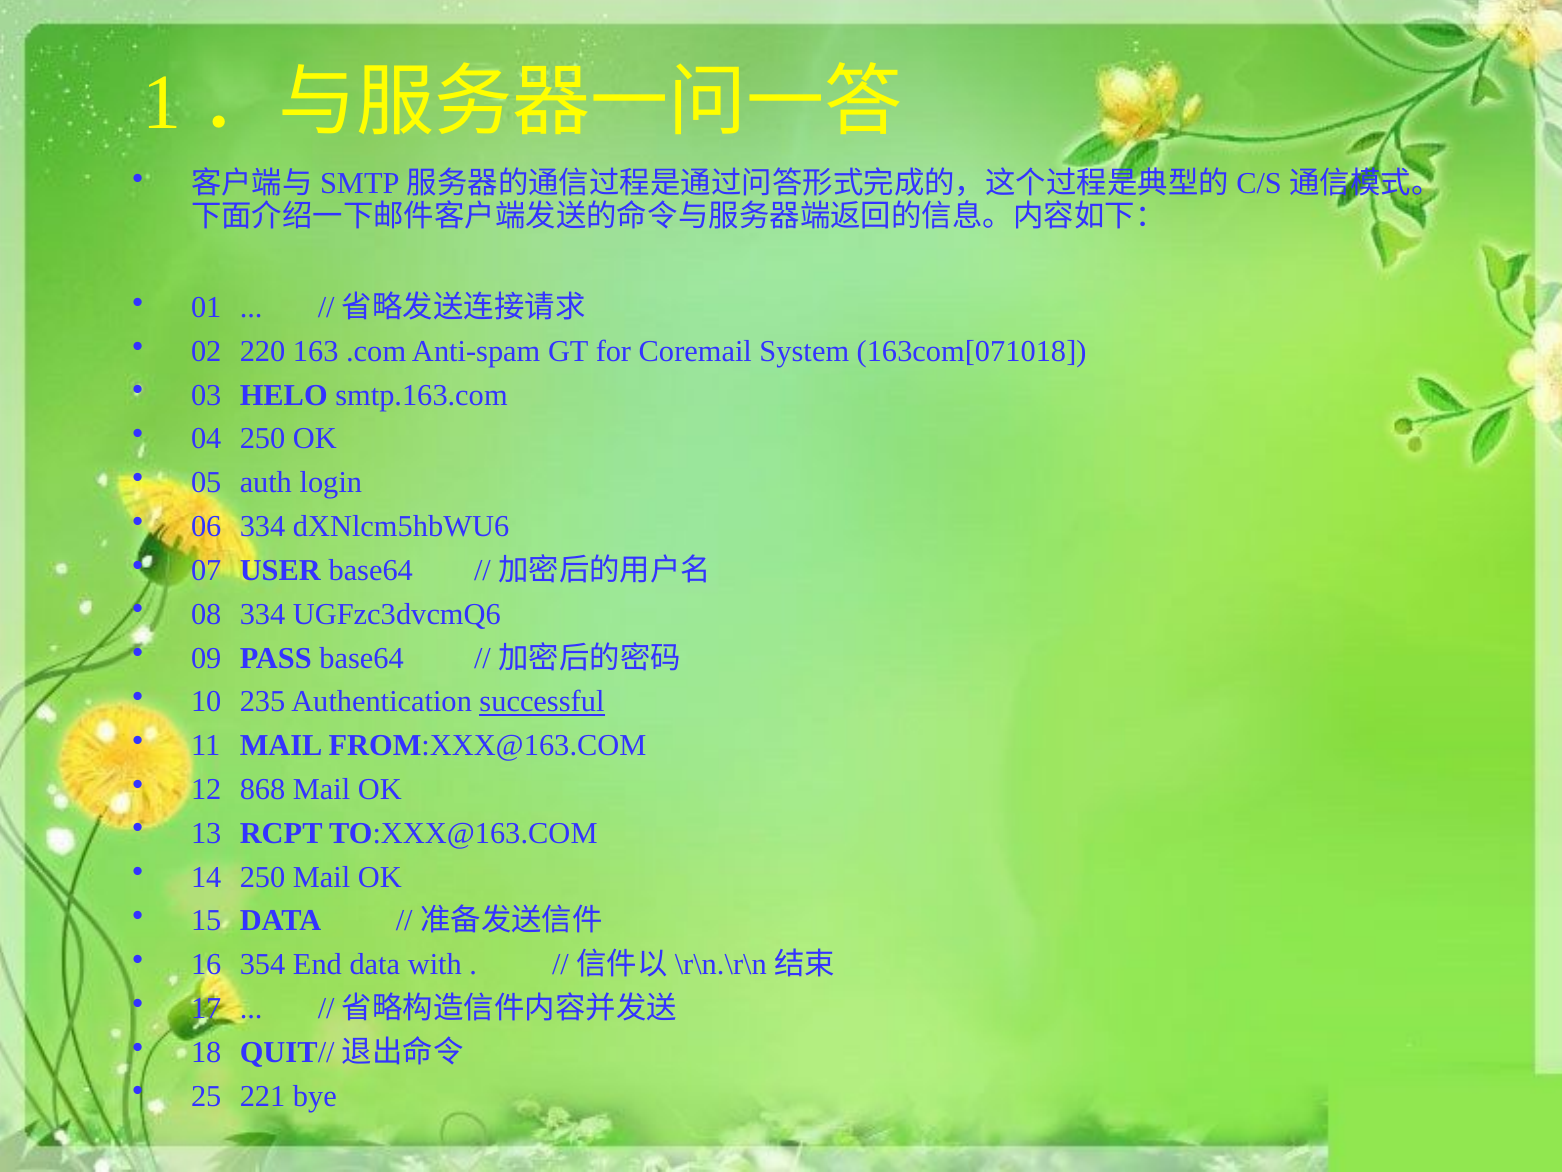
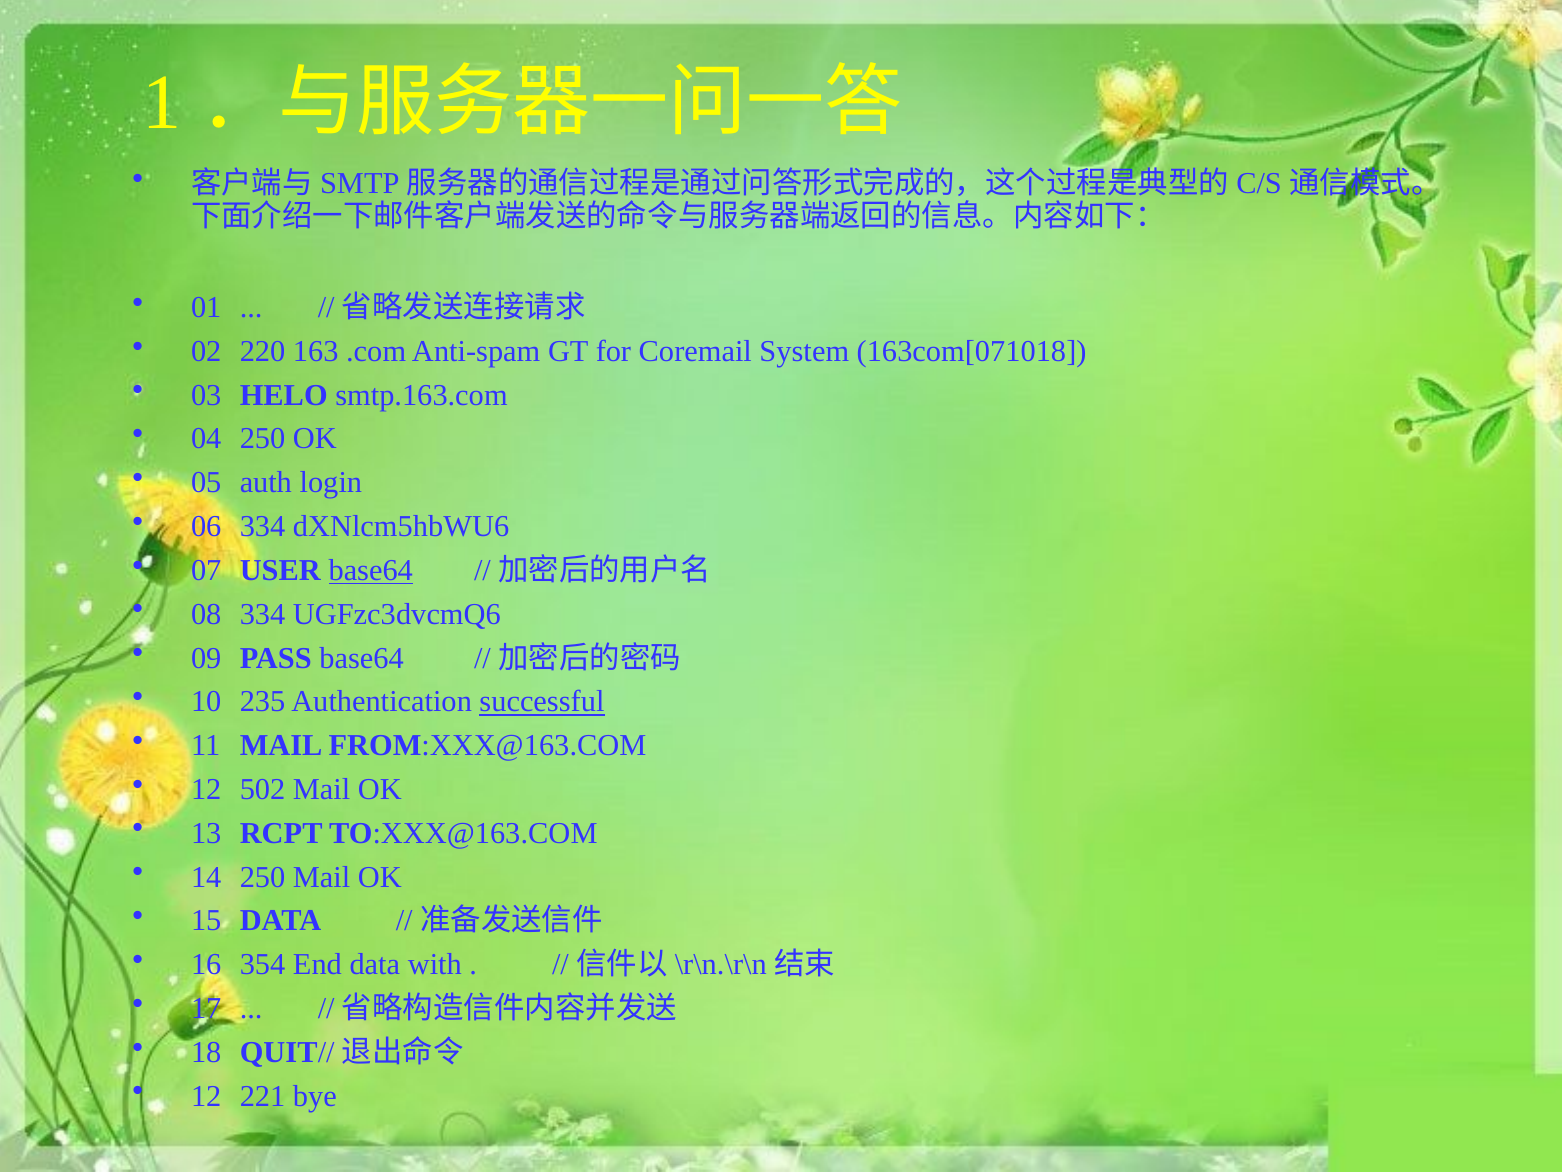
base64 underline: none -> present (371, 570)
868: 868 -> 502 (263, 789)
25: 25 -> 12 (206, 1096)
